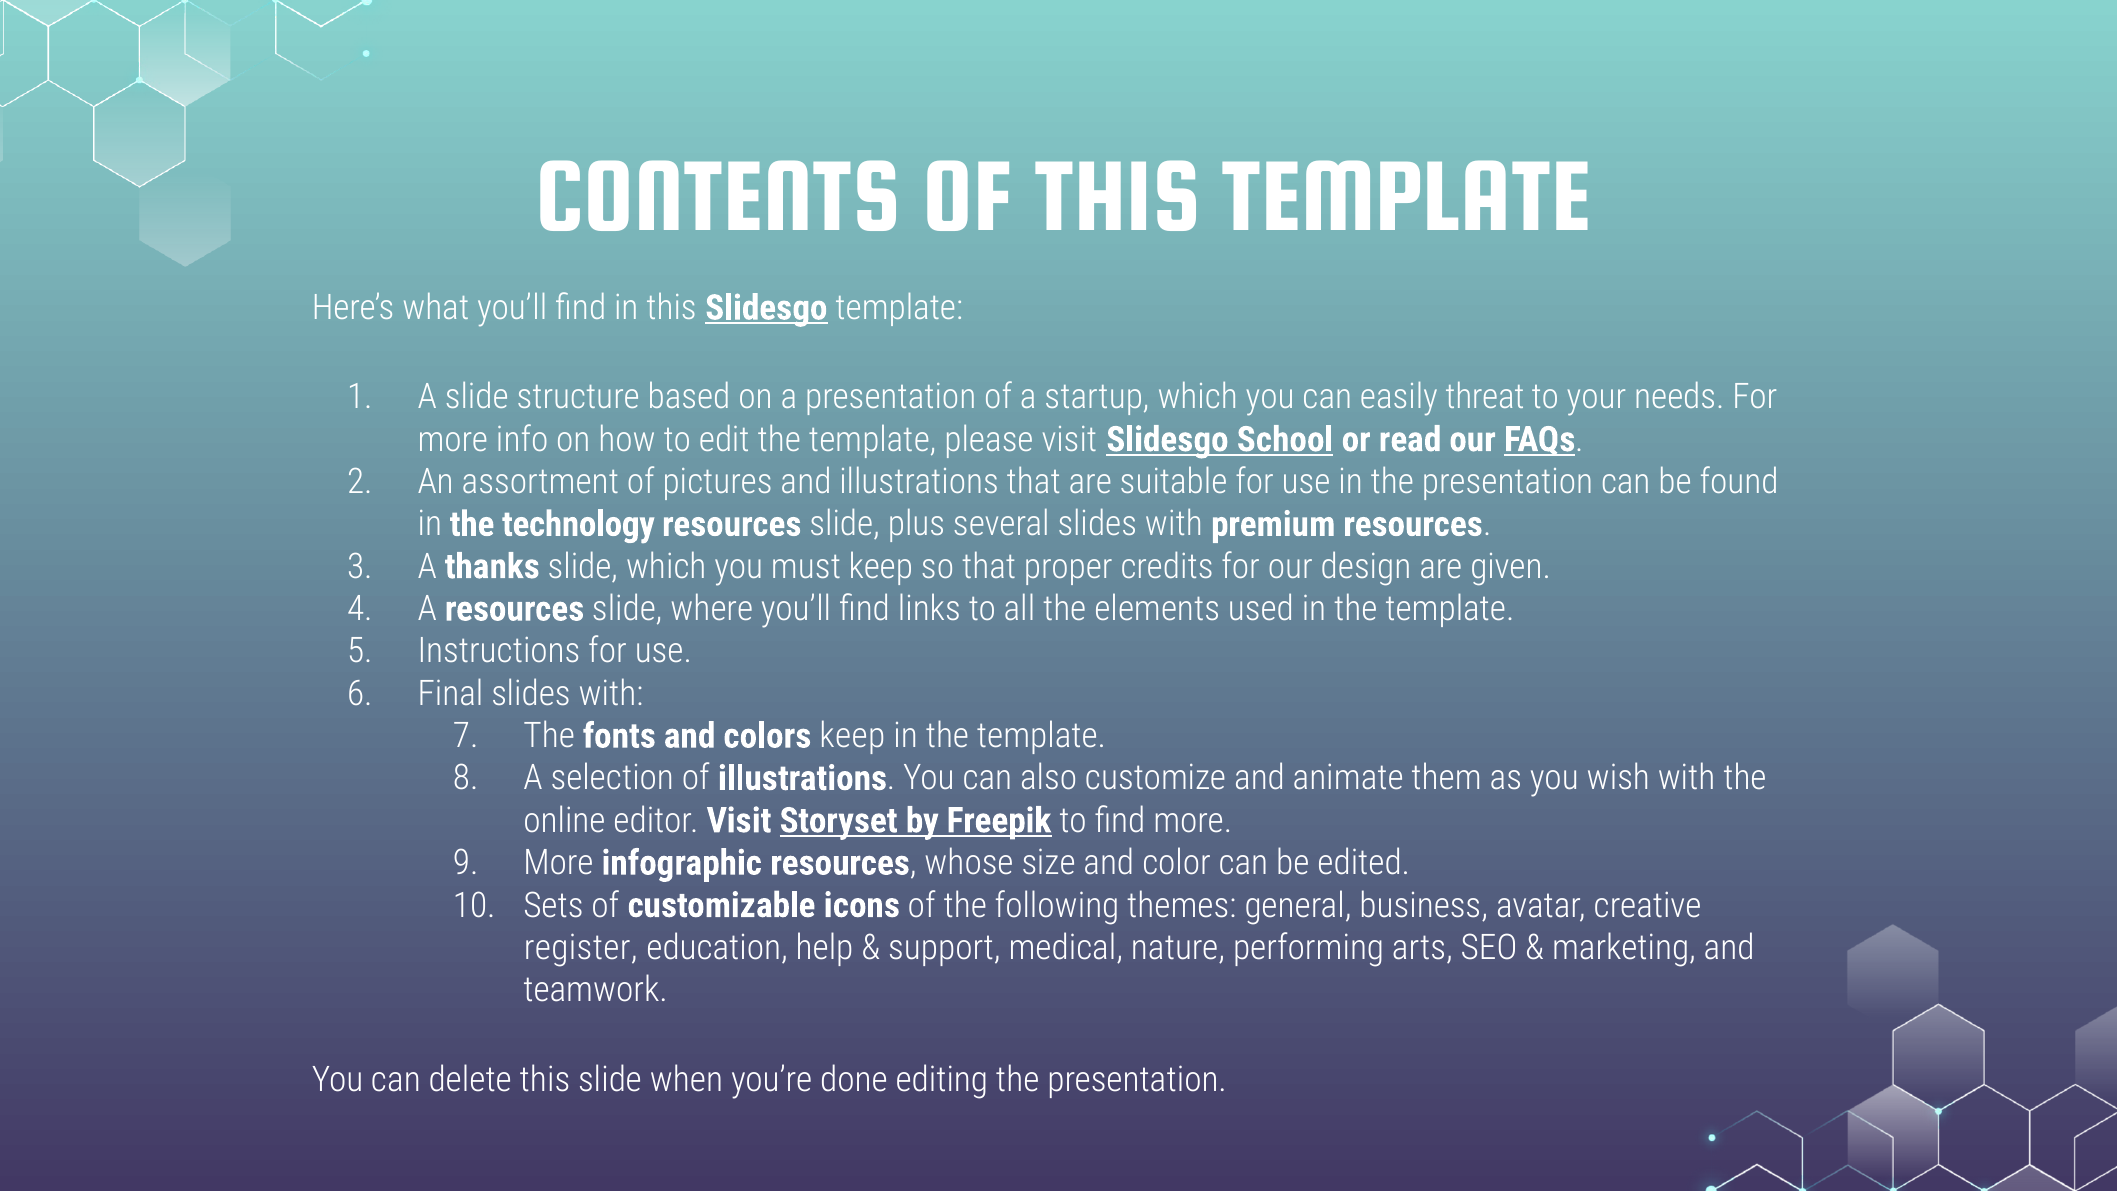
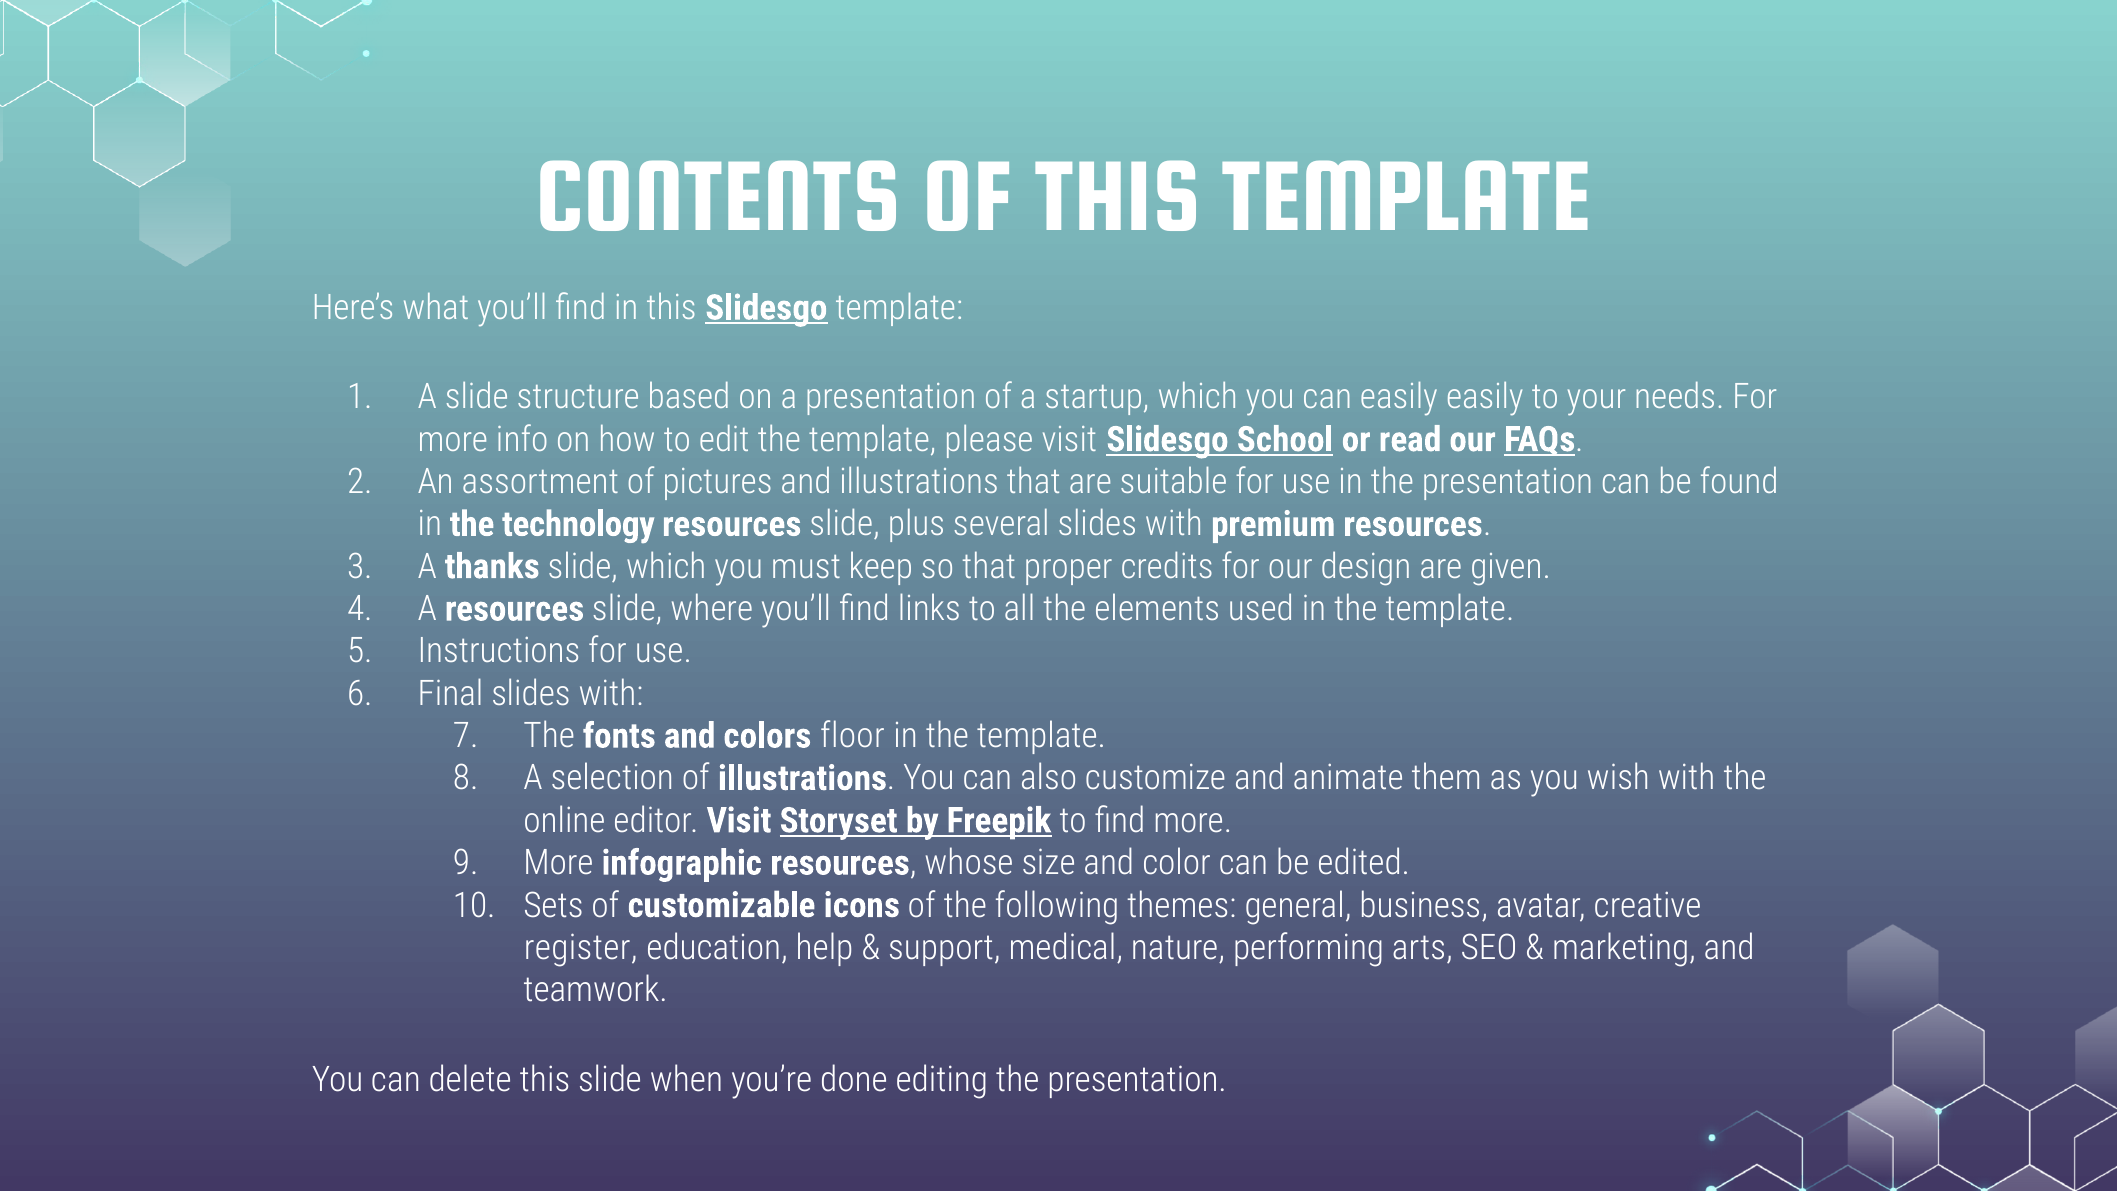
easily threat: threat -> easily (1485, 397)
colors keep: keep -> floor (852, 736)
